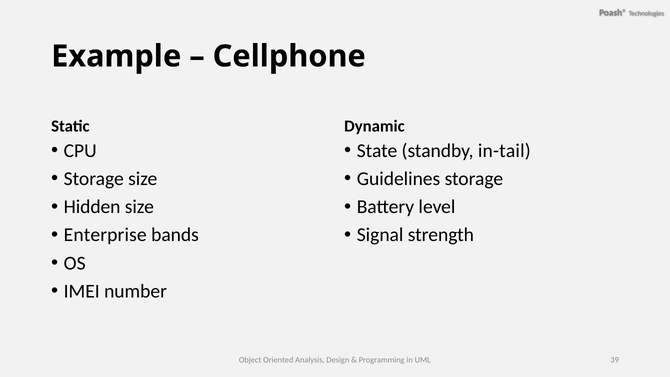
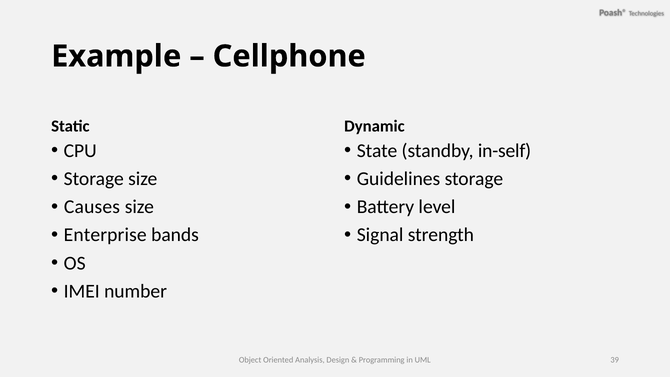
in-tail: in-tail -> in-self (505, 151)
Hidden: Hidden -> Causes (92, 207)
